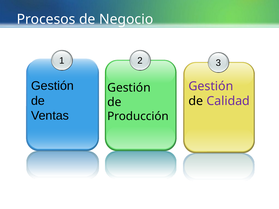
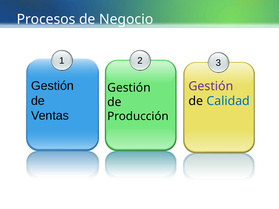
Calidad colour: purple -> blue (228, 101)
